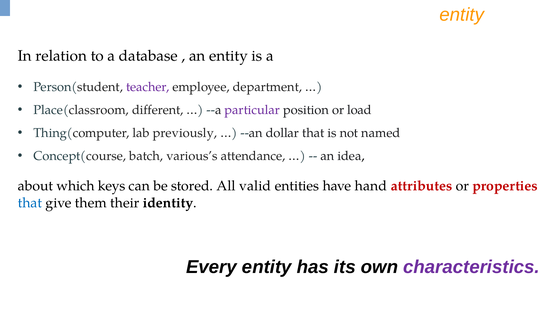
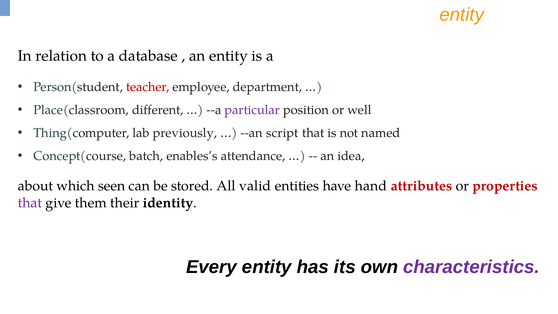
teacher colour: purple -> red (148, 87)
load: load -> well (359, 110)
dollar: dollar -> script (282, 133)
various’s: various’s -> enables’s (192, 156)
keys: keys -> seen (112, 186)
that colour: blue -> purple (30, 203)
